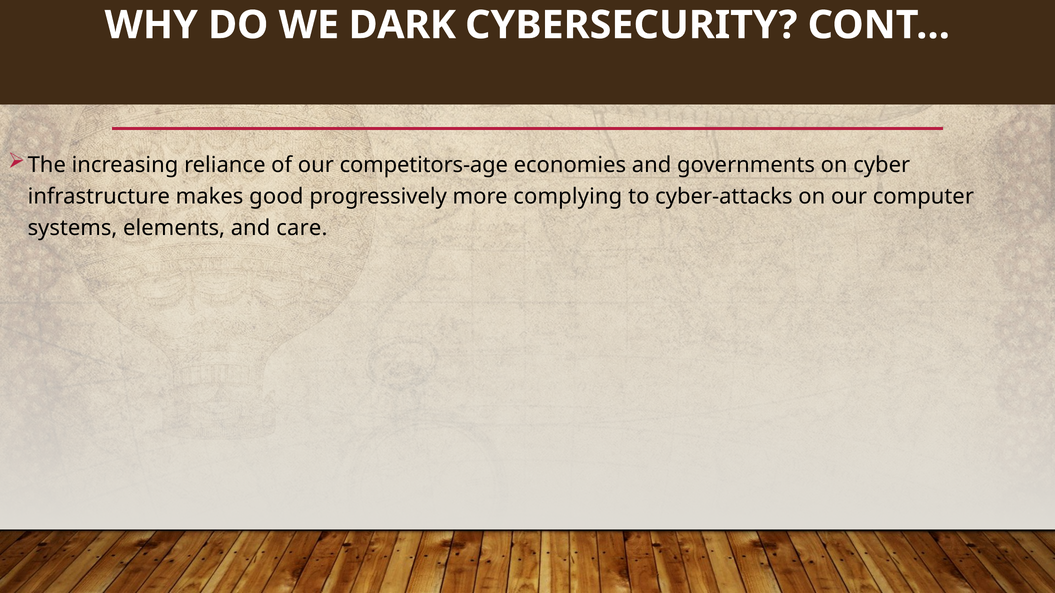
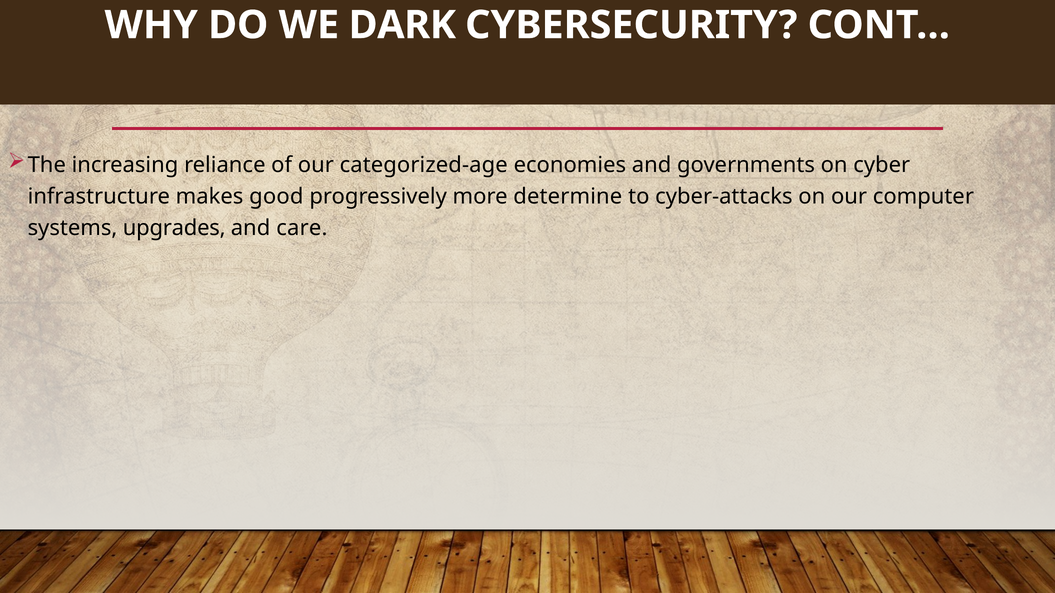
competitors-age: competitors-age -> categorized-age (424, 165)
complying: complying -> determine (568, 197)
elements: elements -> upgrades (174, 228)
